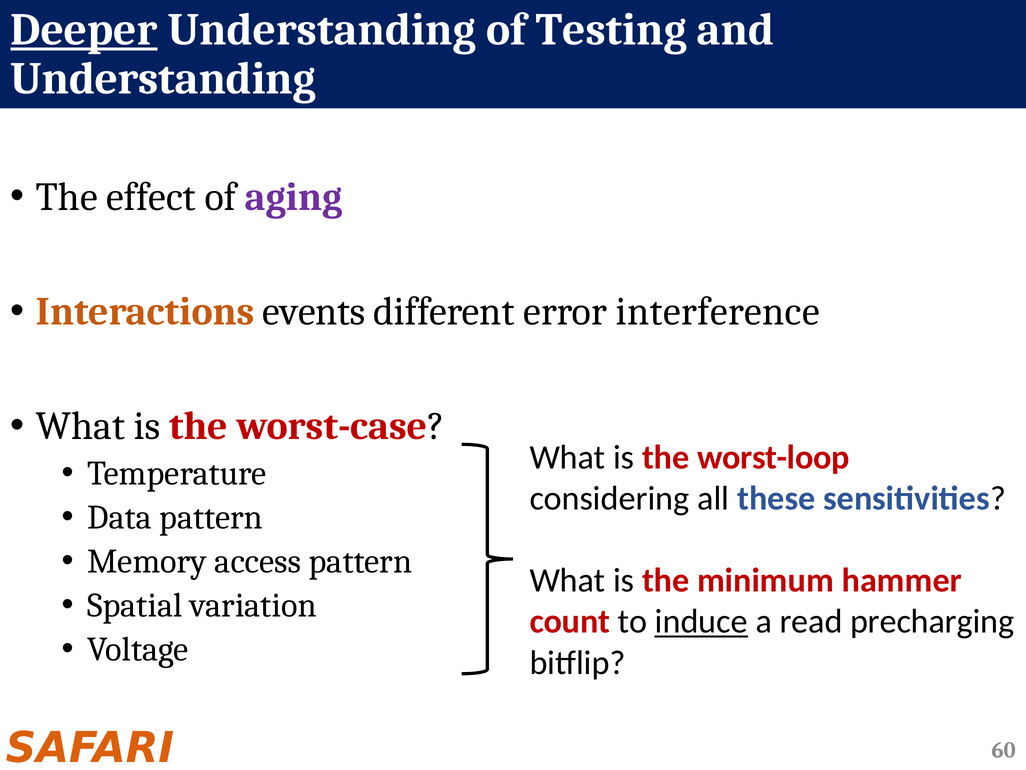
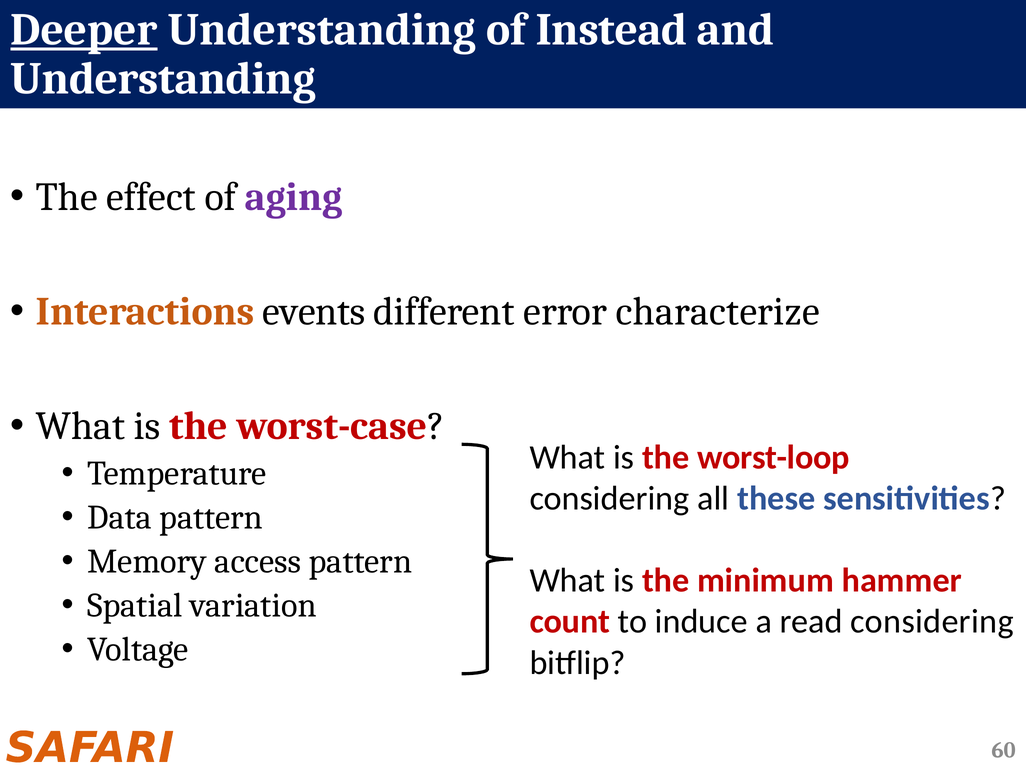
Testing: Testing -> Instead (611, 29)
interference: interference -> characterize (718, 311)
induce underline: present -> none (701, 621)
read precharging: precharging -> considering (932, 621)
